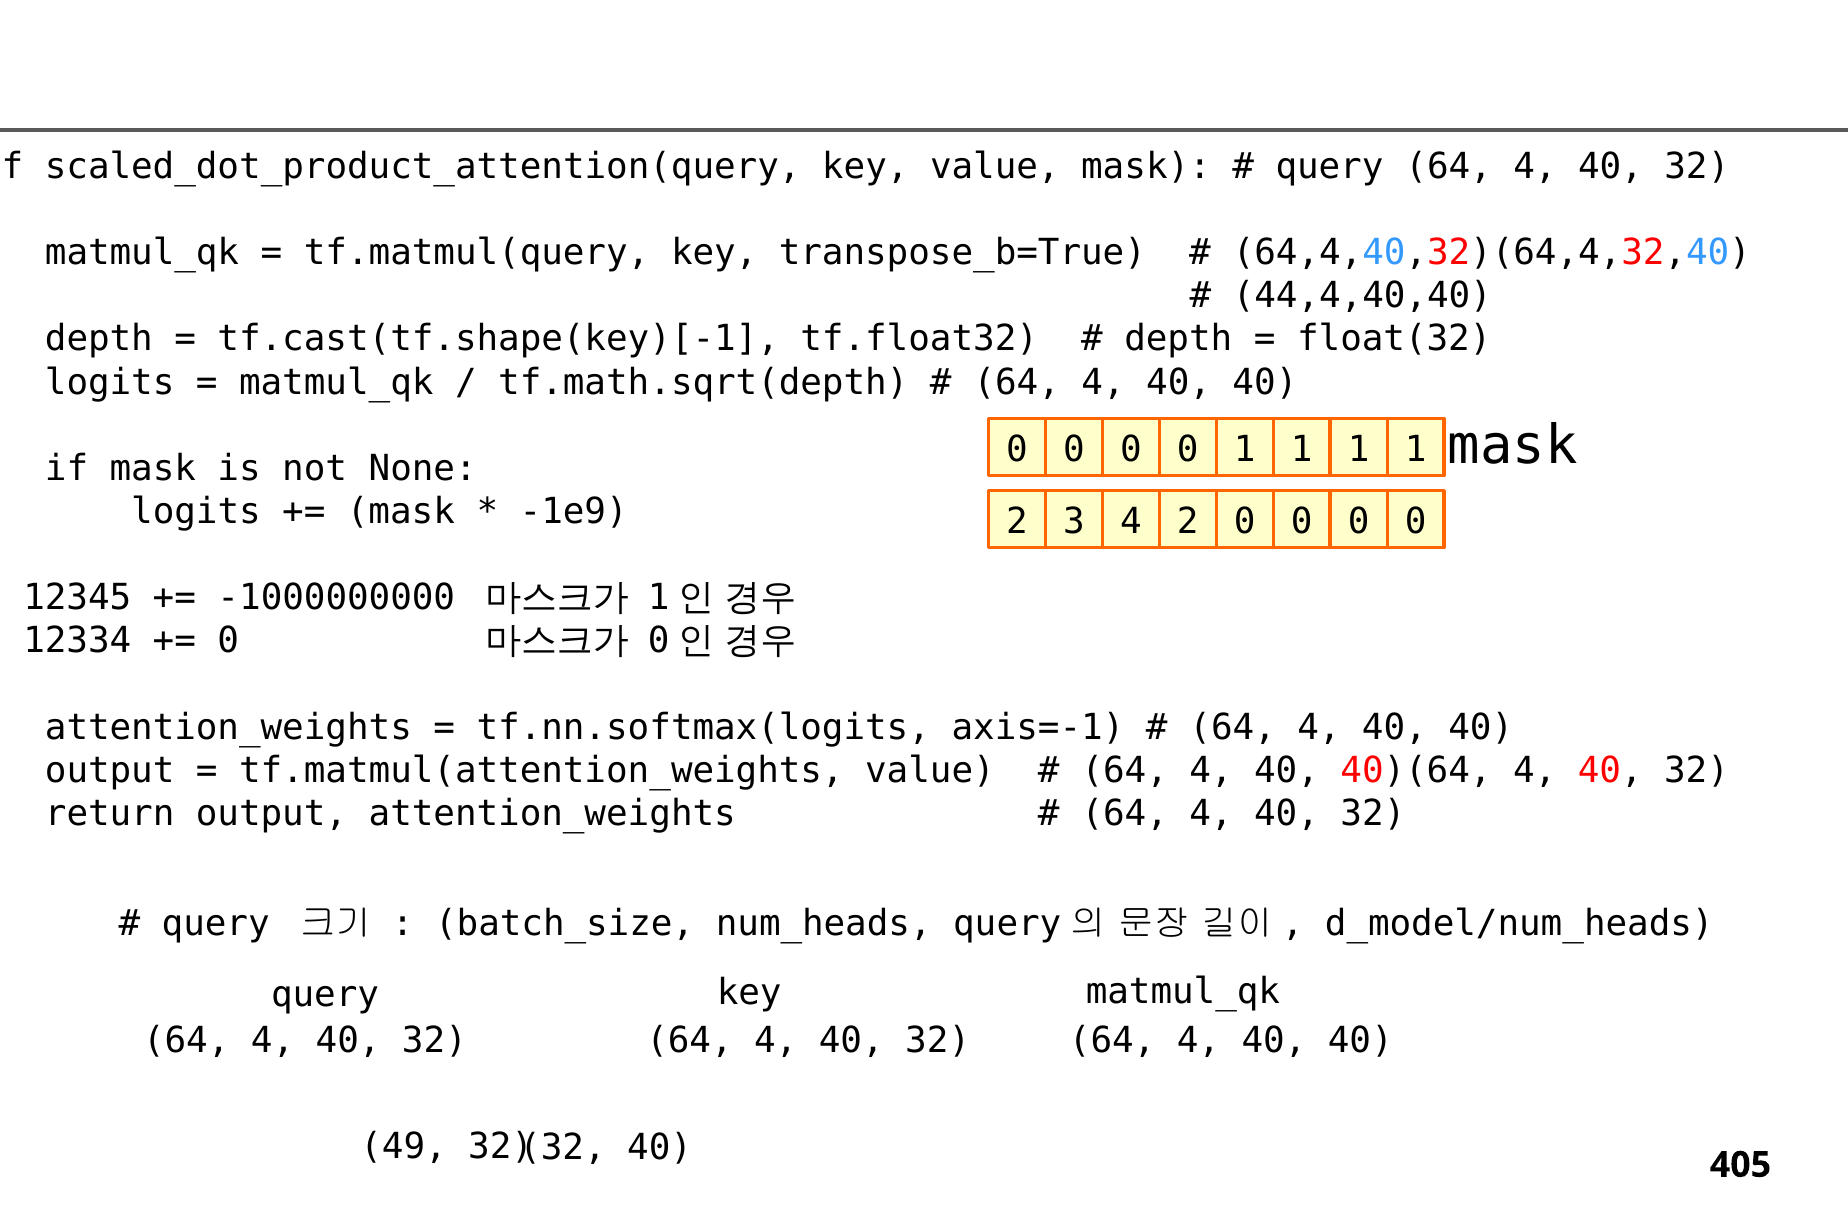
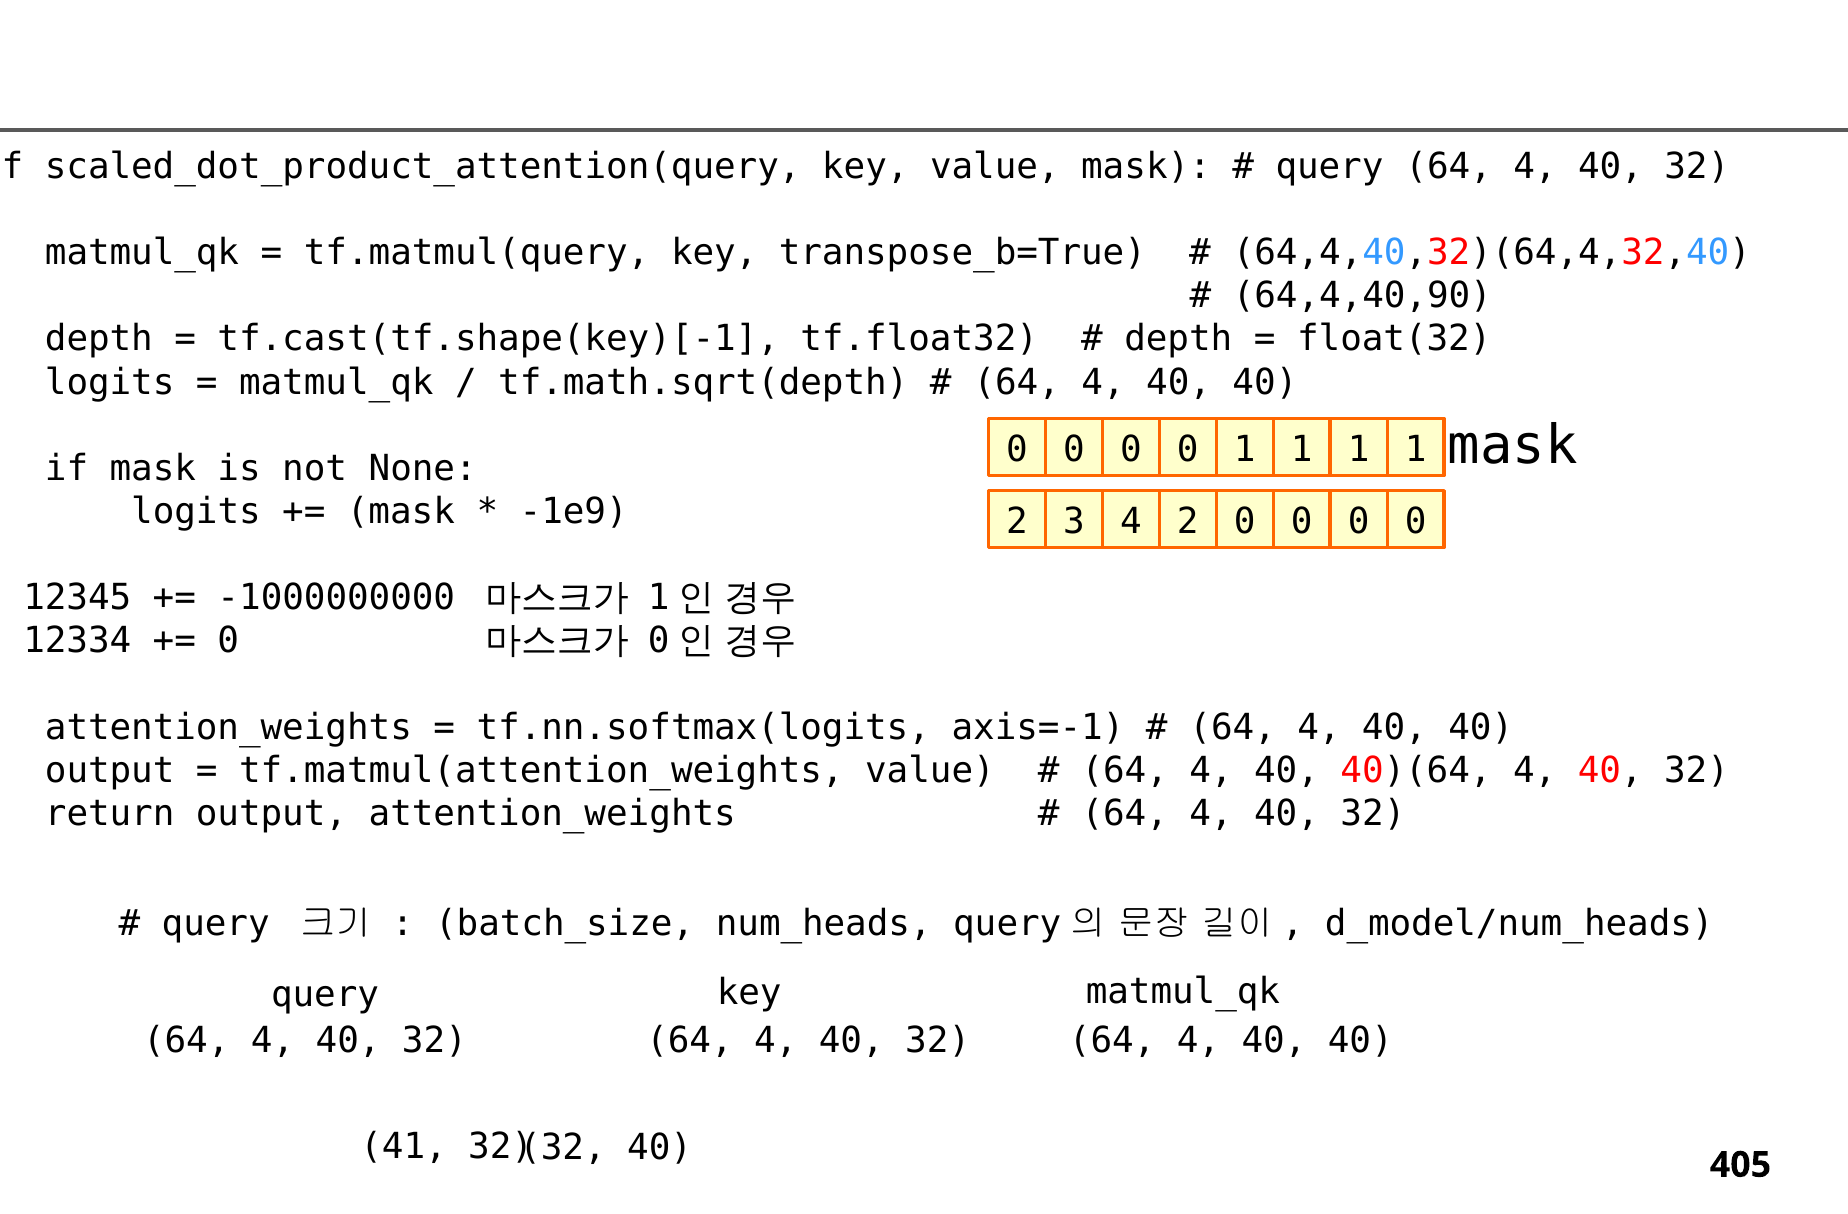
44,4,40,40: 44,4,40,40 -> 64,4,40,90 (1362, 296)
49: 49 -> 41 (404, 1147)
